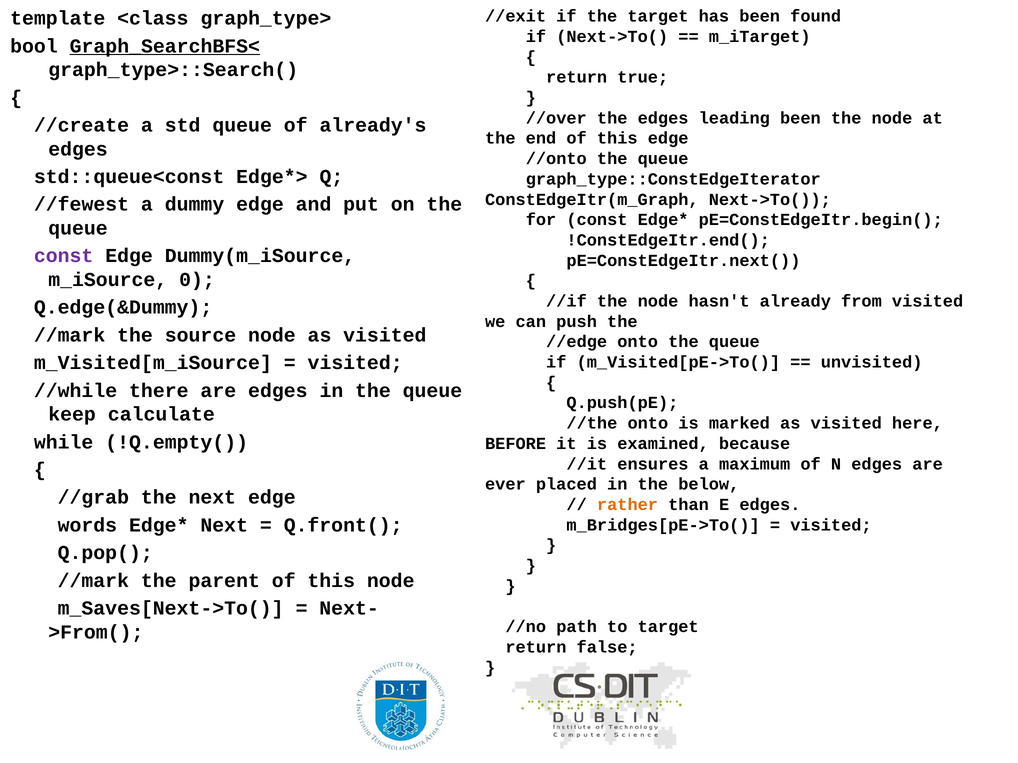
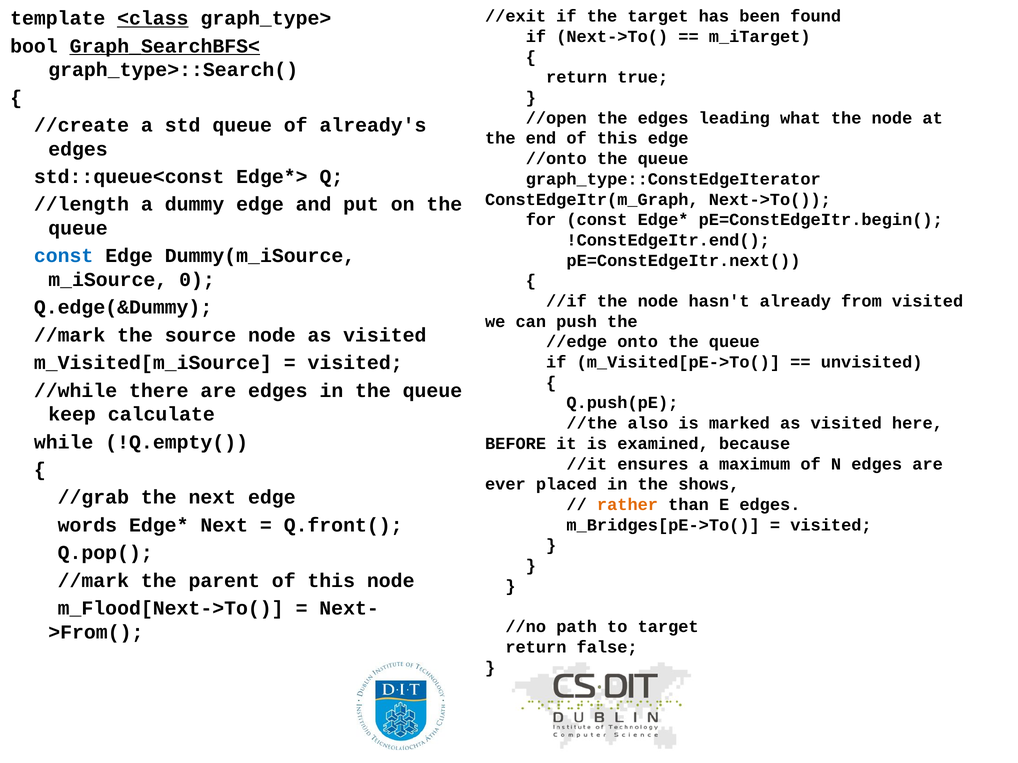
<class underline: none -> present (153, 18)
//over: //over -> //open (556, 118)
leading been: been -> what (800, 118)
//fewest: //fewest -> //length (81, 205)
const colour: purple -> blue (64, 256)
//the onto: onto -> also (648, 424)
below: below -> shows (709, 485)
m_Saves[Next->To(: m_Saves[Next->To( -> m_Flood[Next->To( (171, 609)
